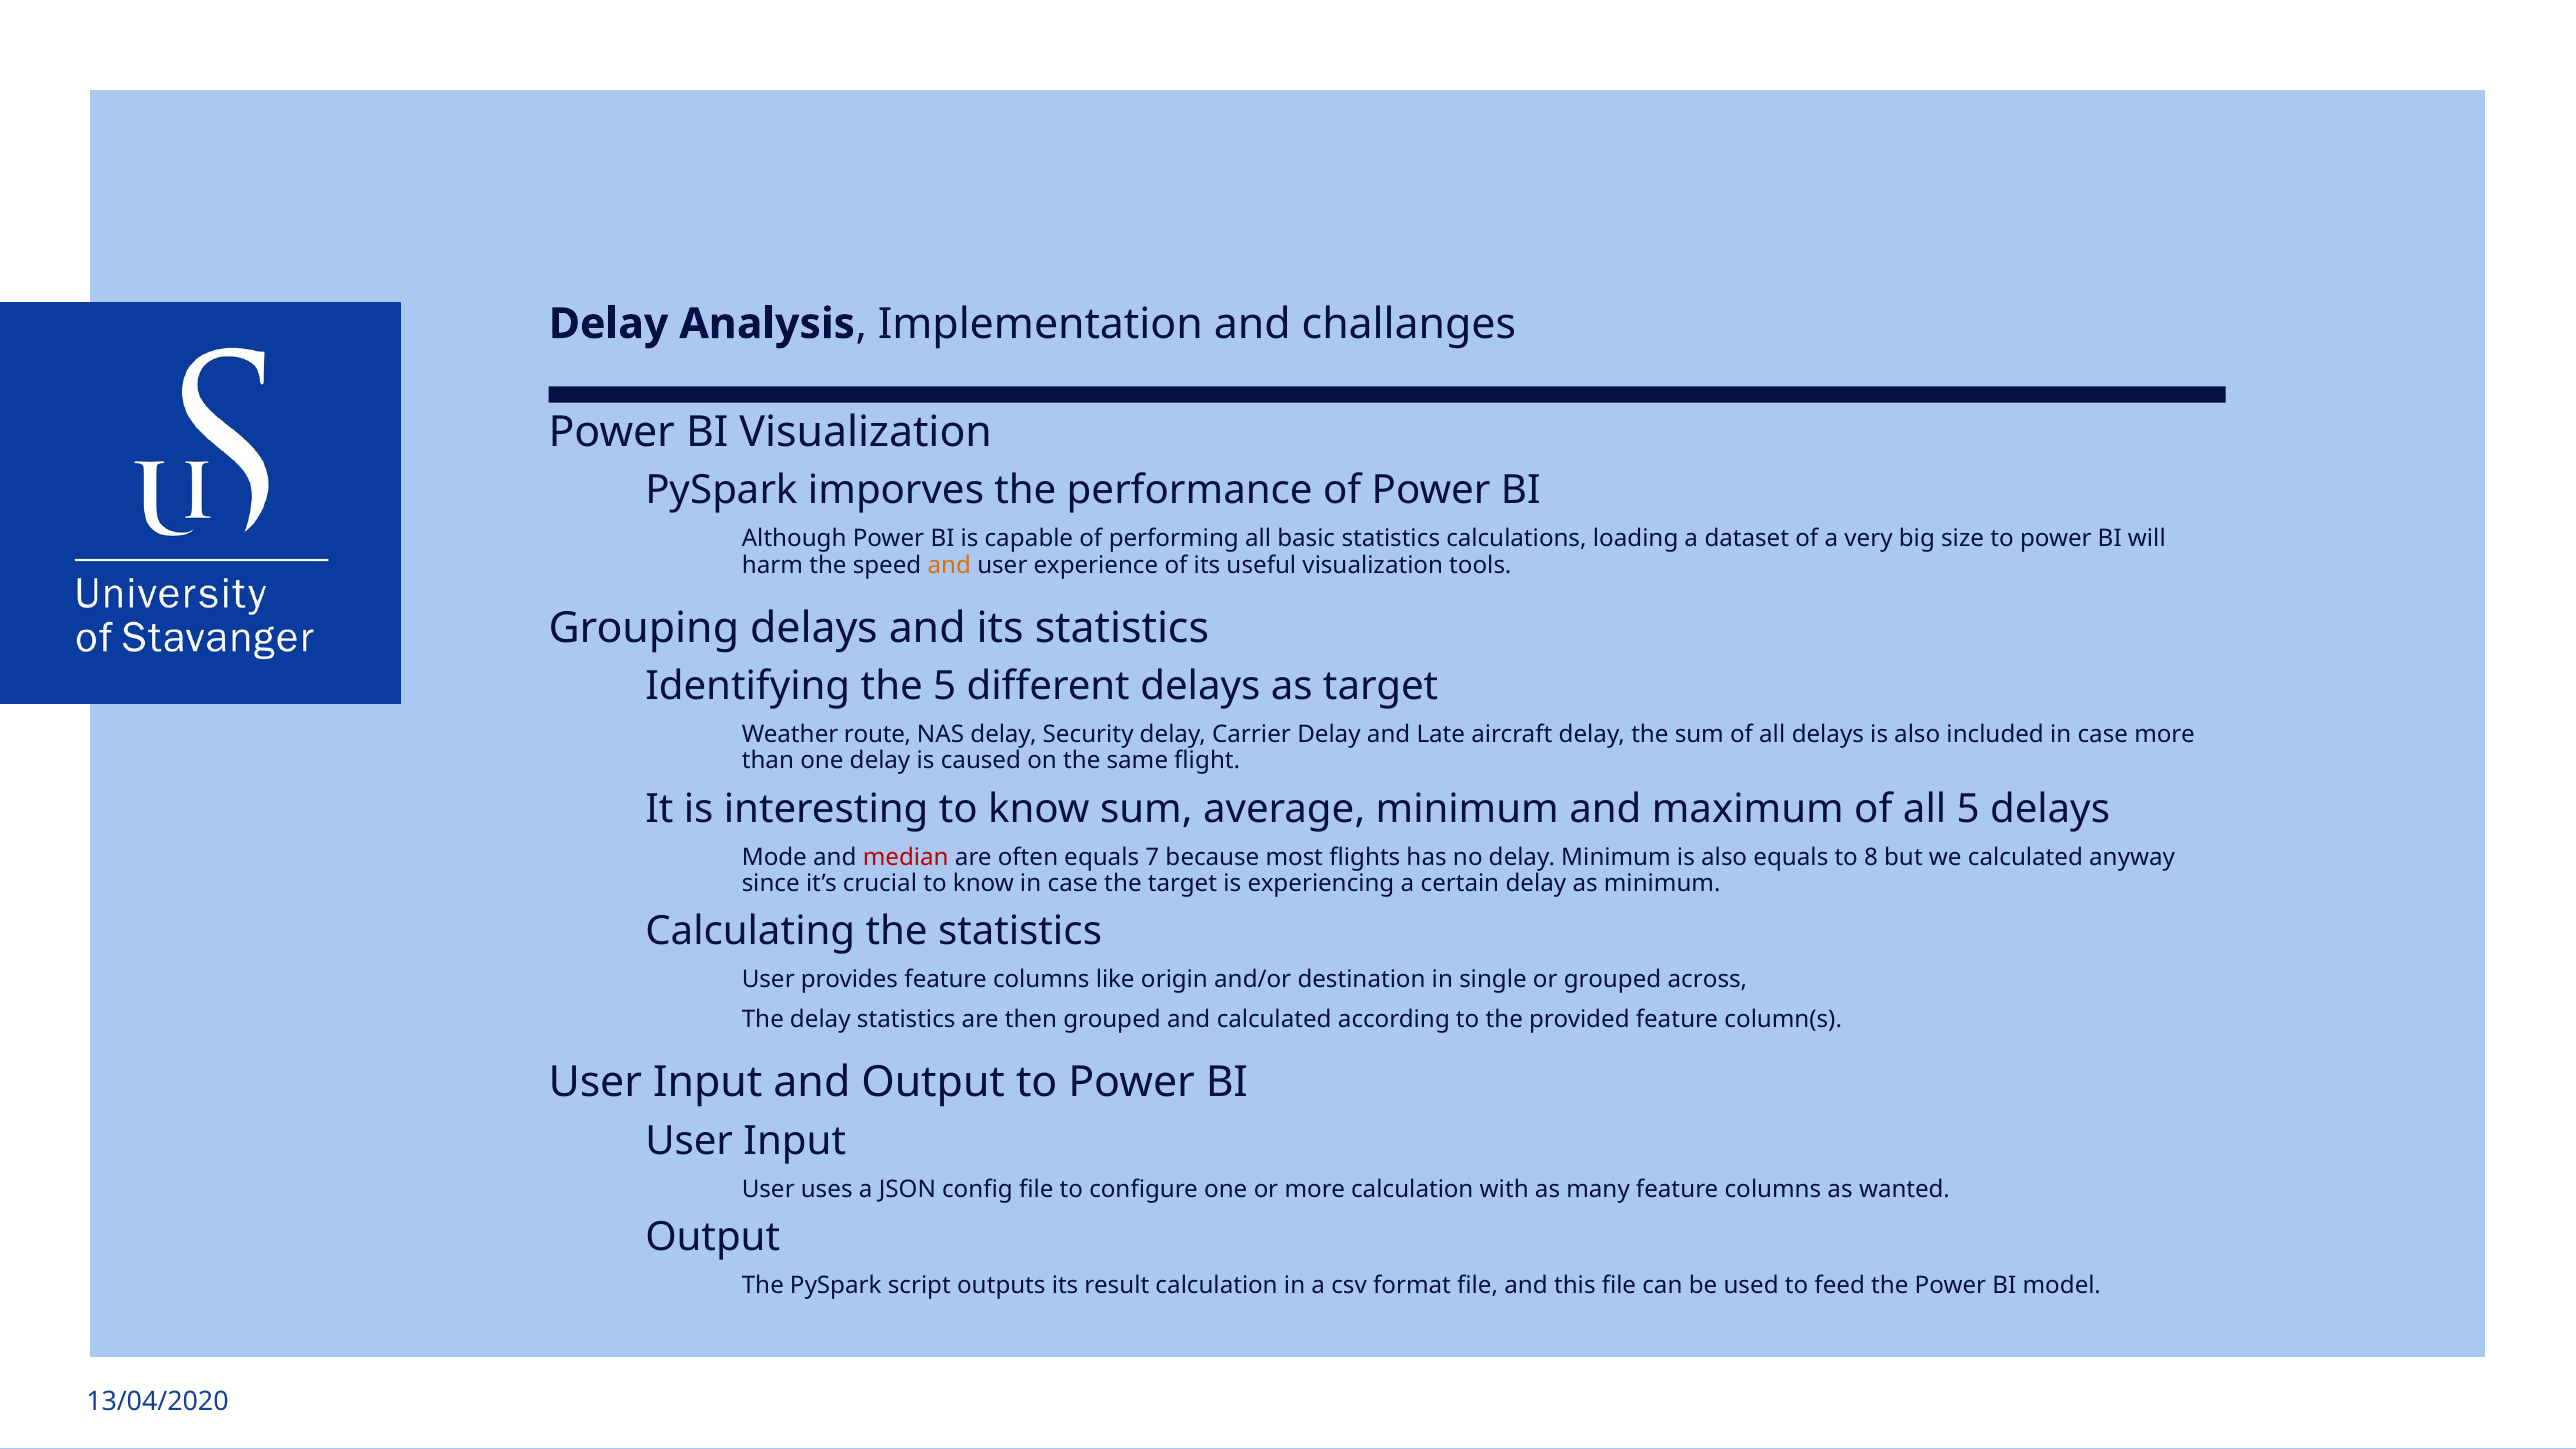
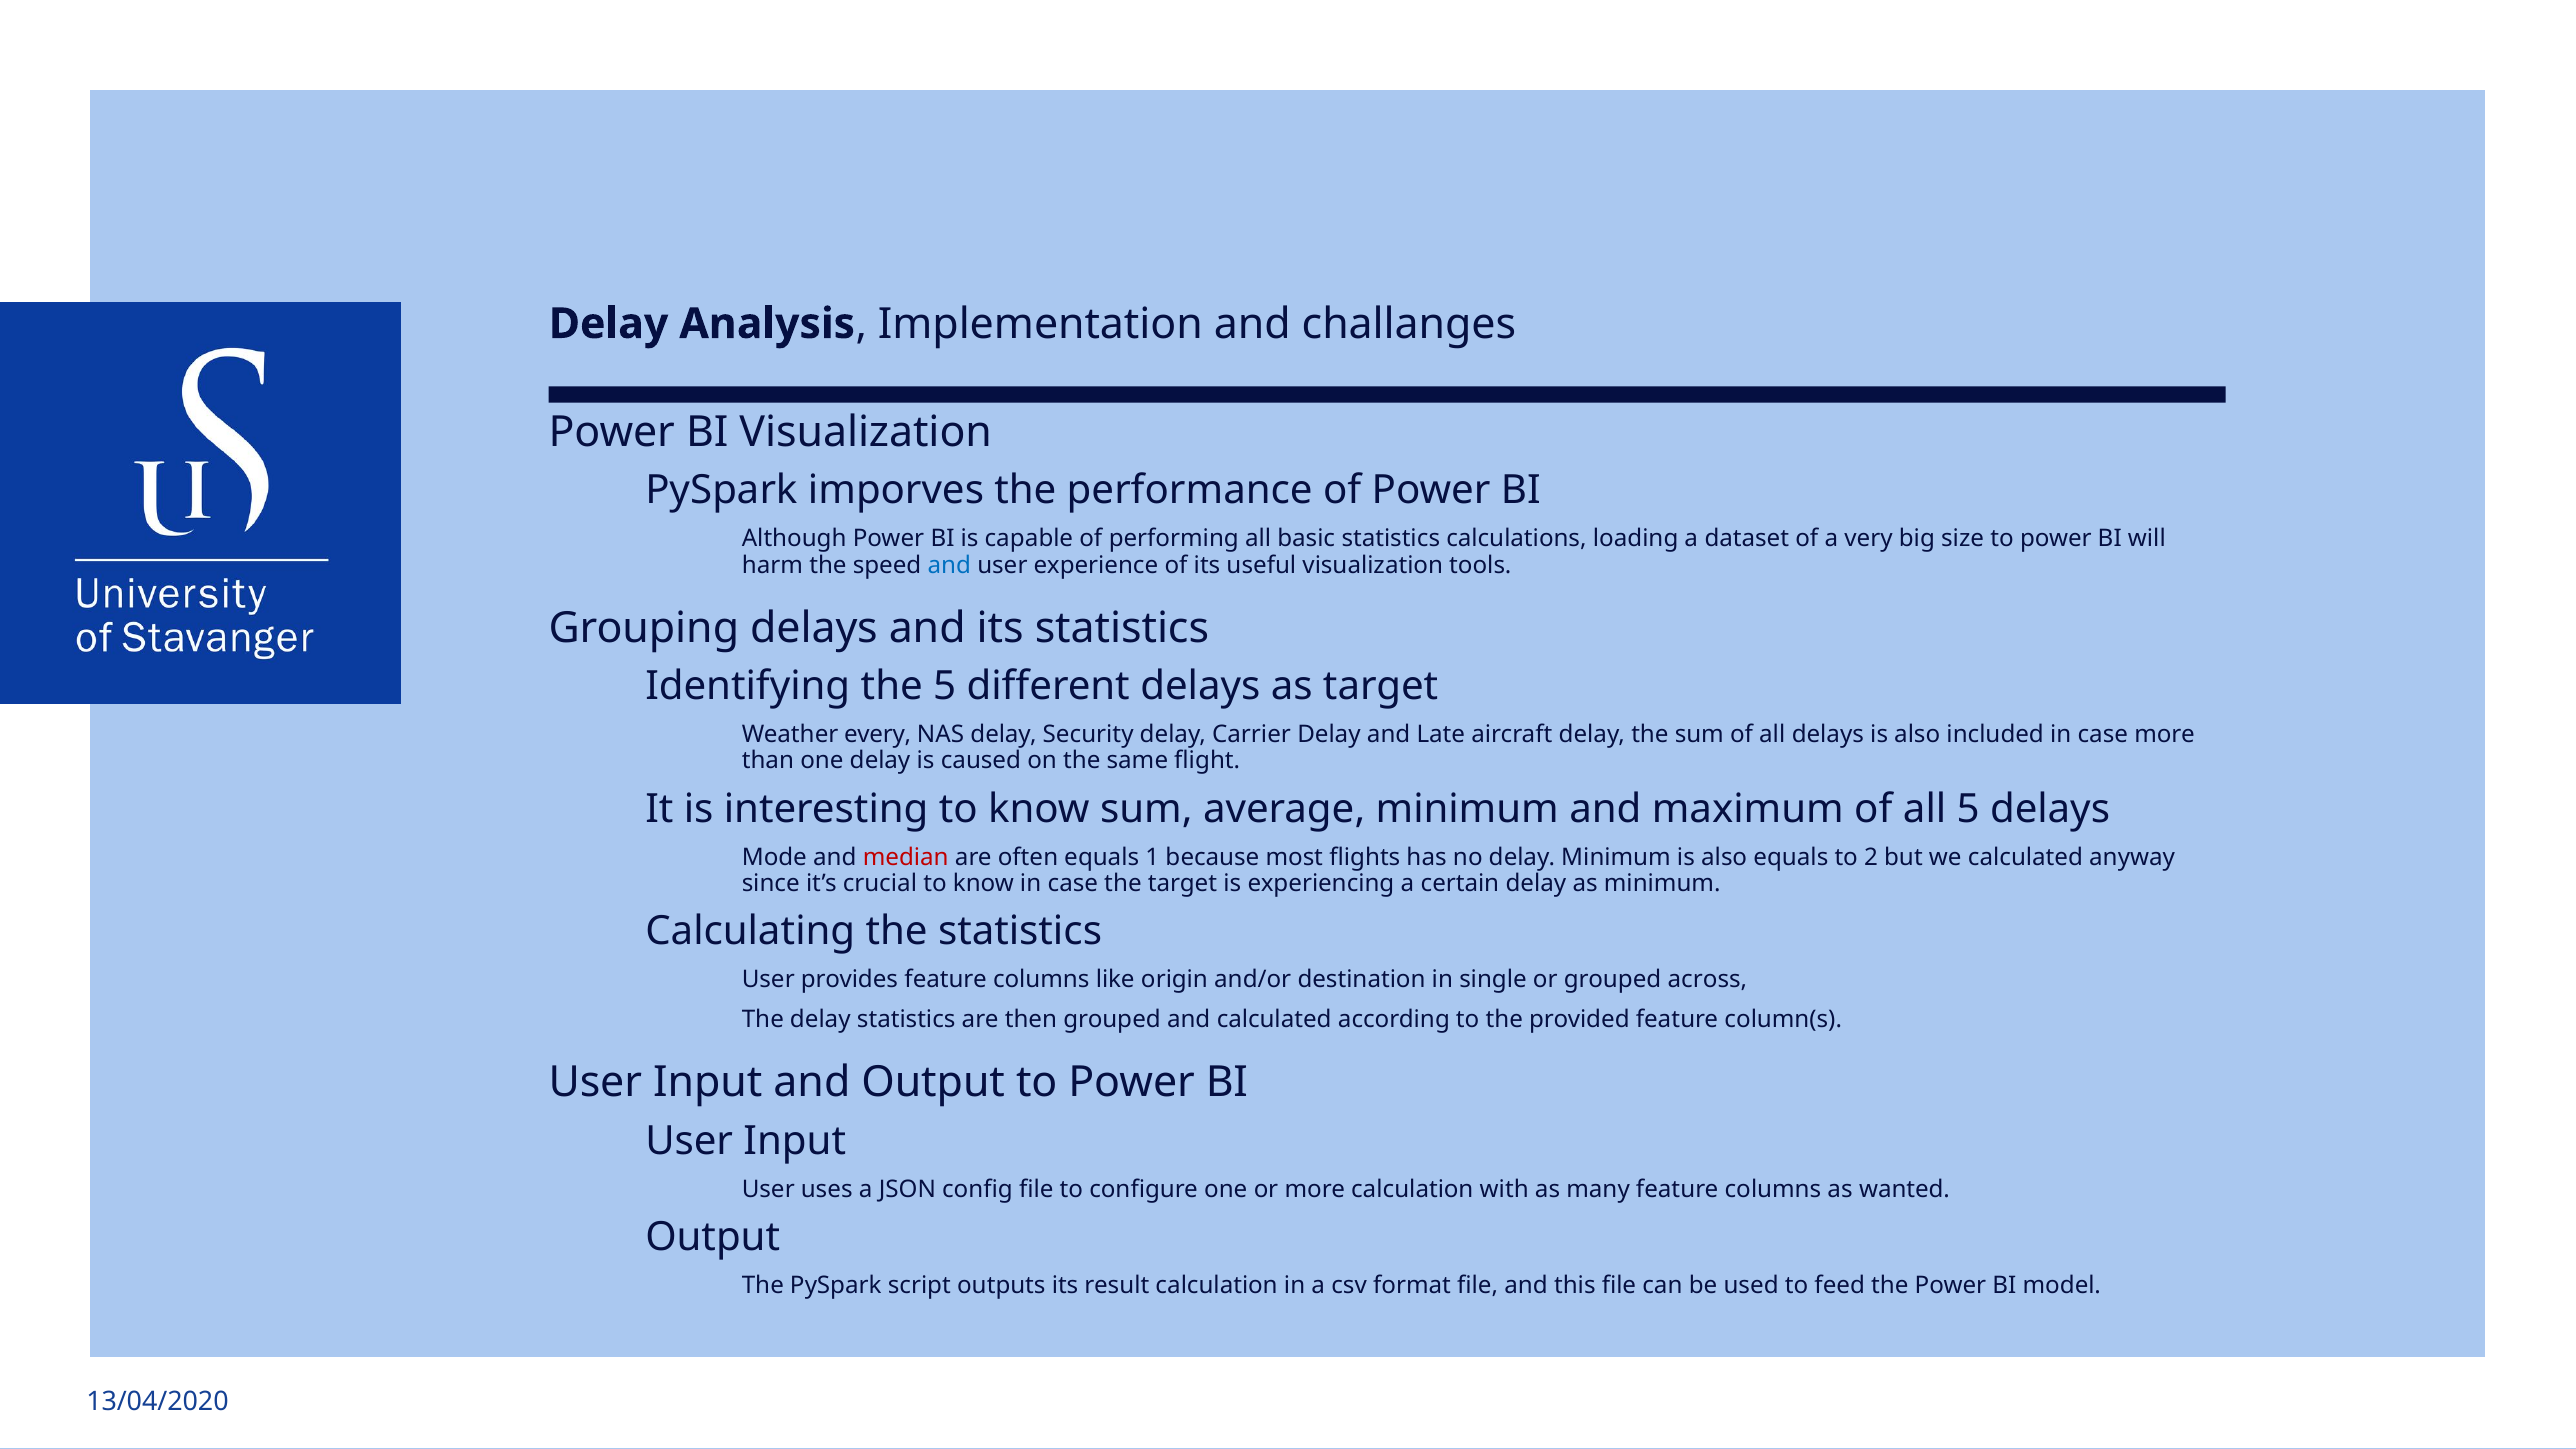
and colour: orange -> blue (949, 565)
route: route -> every (878, 735)
7: 7 -> 1 (1152, 857)
8: 8 -> 2 (1871, 857)
